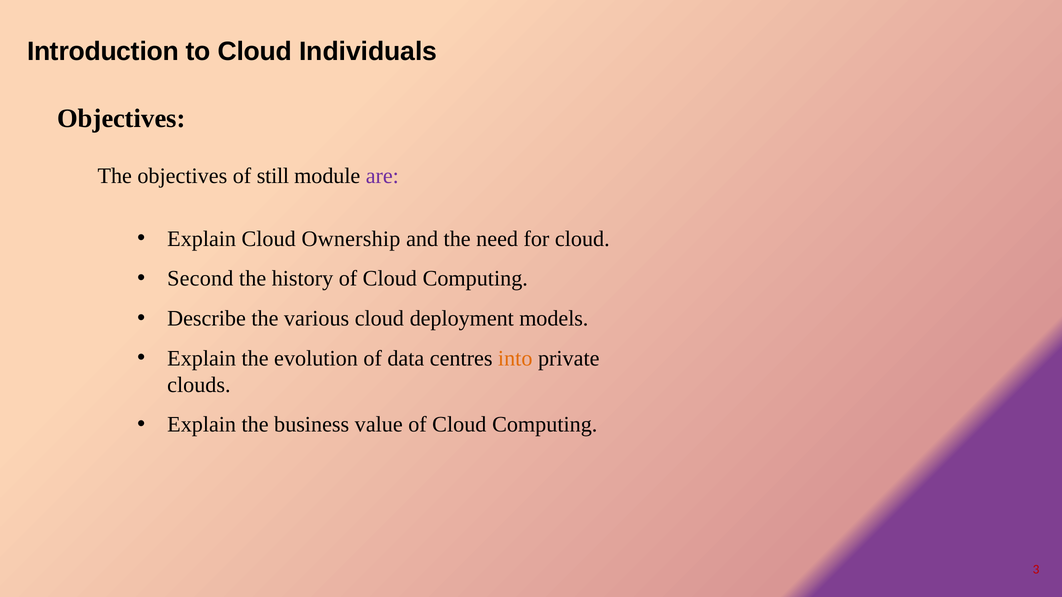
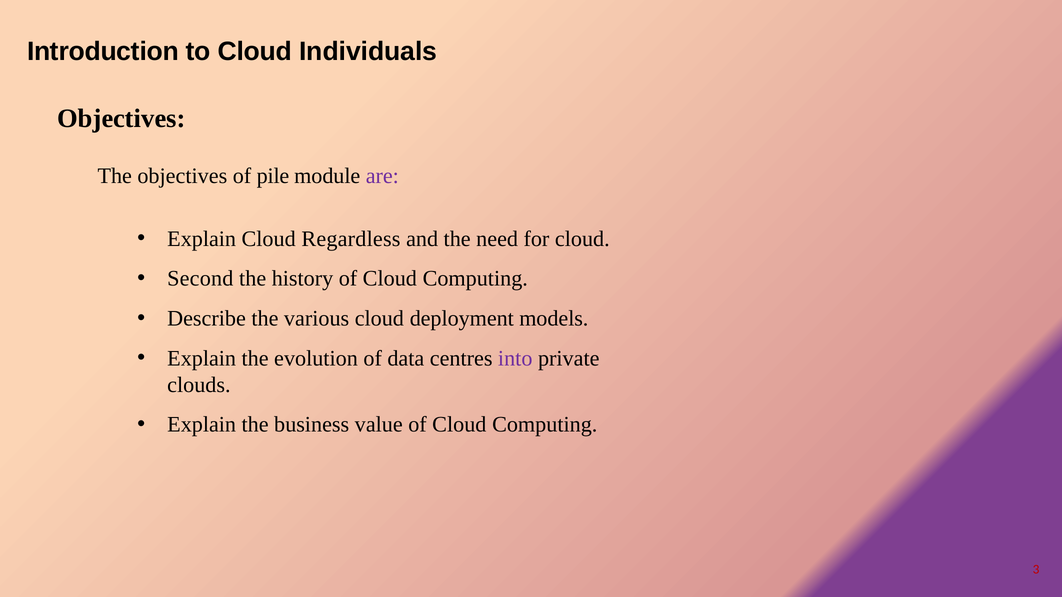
still: still -> pile (273, 176)
Ownership: Ownership -> Regardless (351, 239)
into colour: orange -> purple (515, 359)
